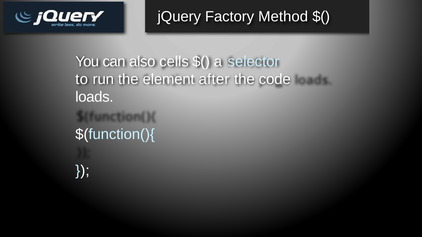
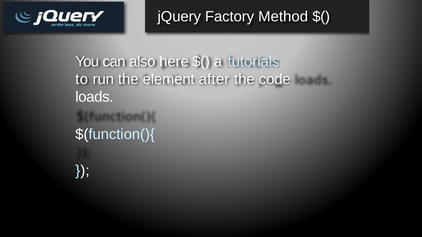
cells: cells -> here (174, 62)
selector: selector -> tutorials (254, 62)
